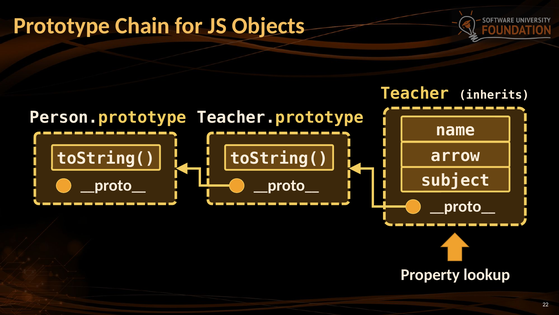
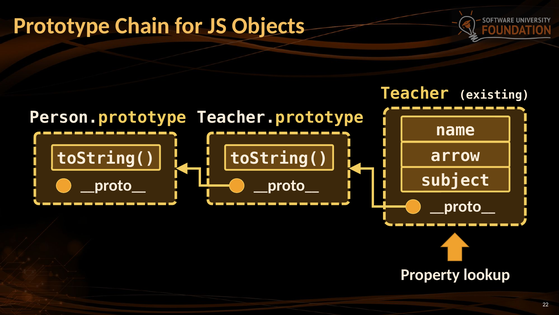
inherits: inherits -> existing (494, 95)
